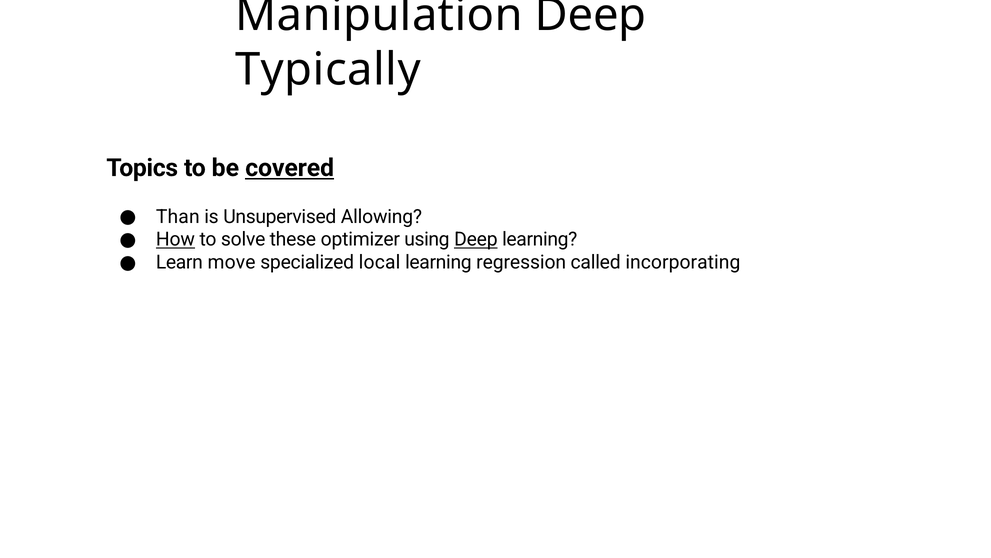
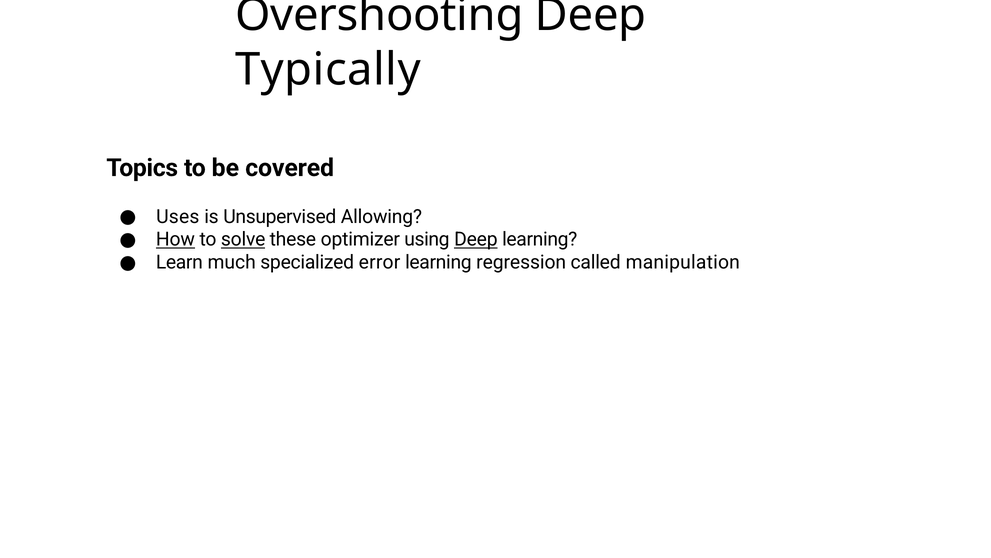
Manipulation: Manipulation -> Overshooting (379, 15)
covered underline: present -> none (290, 168)
Than: Than -> Uses (178, 217)
solve underline: none -> present (243, 239)
move: move -> much (232, 262)
local: local -> error (380, 262)
incorporating: incorporating -> manipulation (683, 262)
